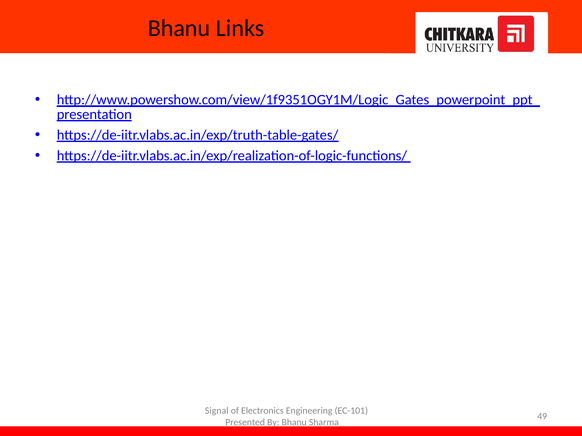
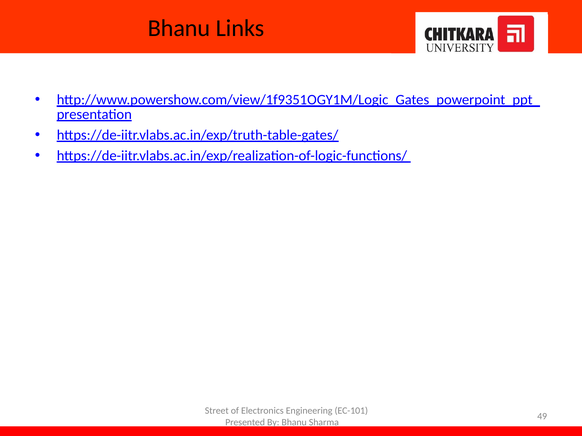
Signal: Signal -> Street (217, 411)
